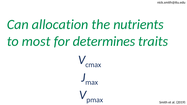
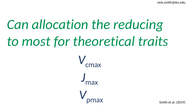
nutrients: nutrients -> reducing (138, 25)
determines: determines -> theoretical (104, 41)
